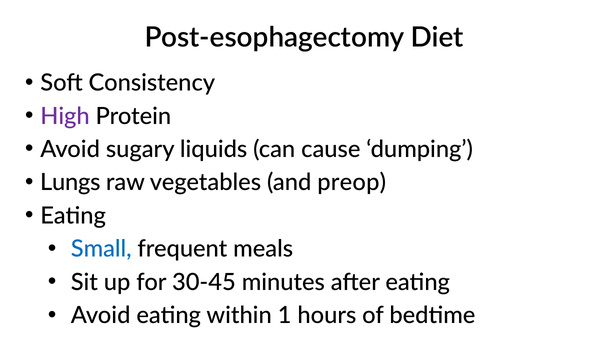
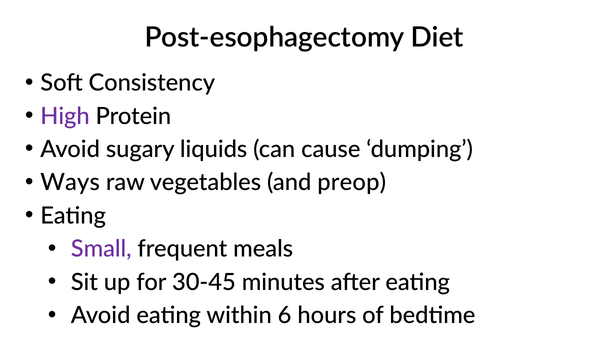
Lungs: Lungs -> Ways (70, 183)
Small colour: blue -> purple (101, 249)
1: 1 -> 6 (285, 316)
